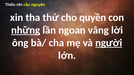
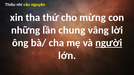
quyền: quyền -> mừng (93, 18)
những underline: present -> none (26, 30)
ngoan: ngoan -> chung (72, 30)
